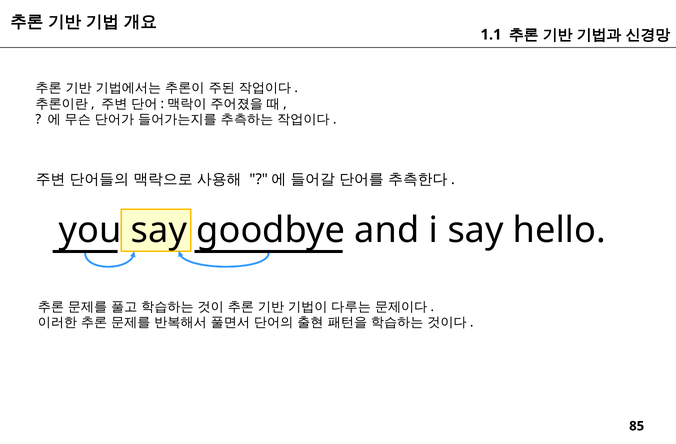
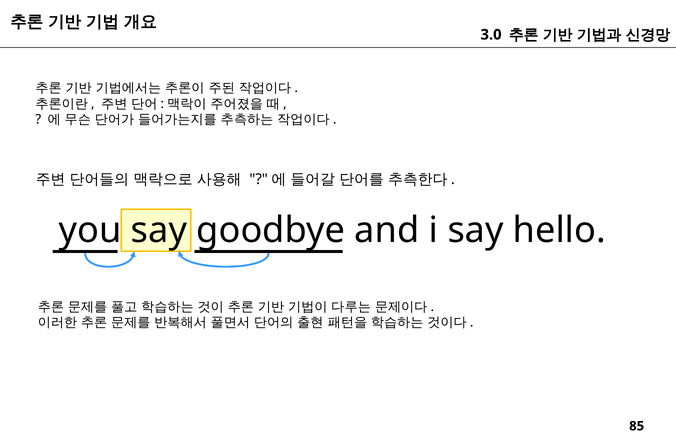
1.1: 1.1 -> 3.0 (491, 35)
